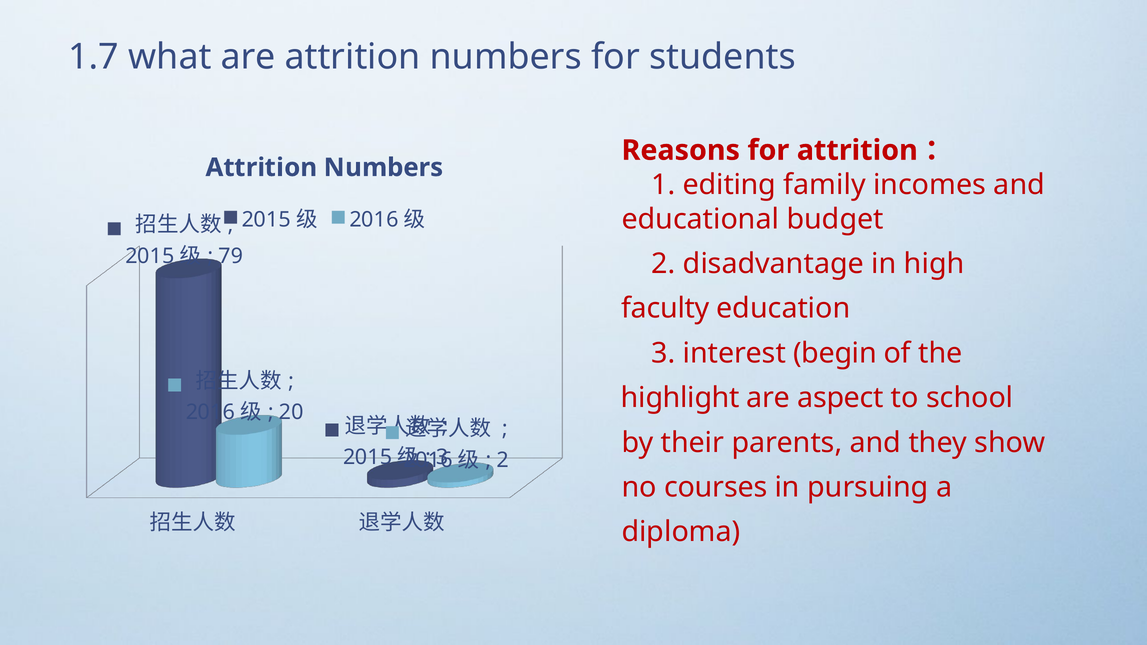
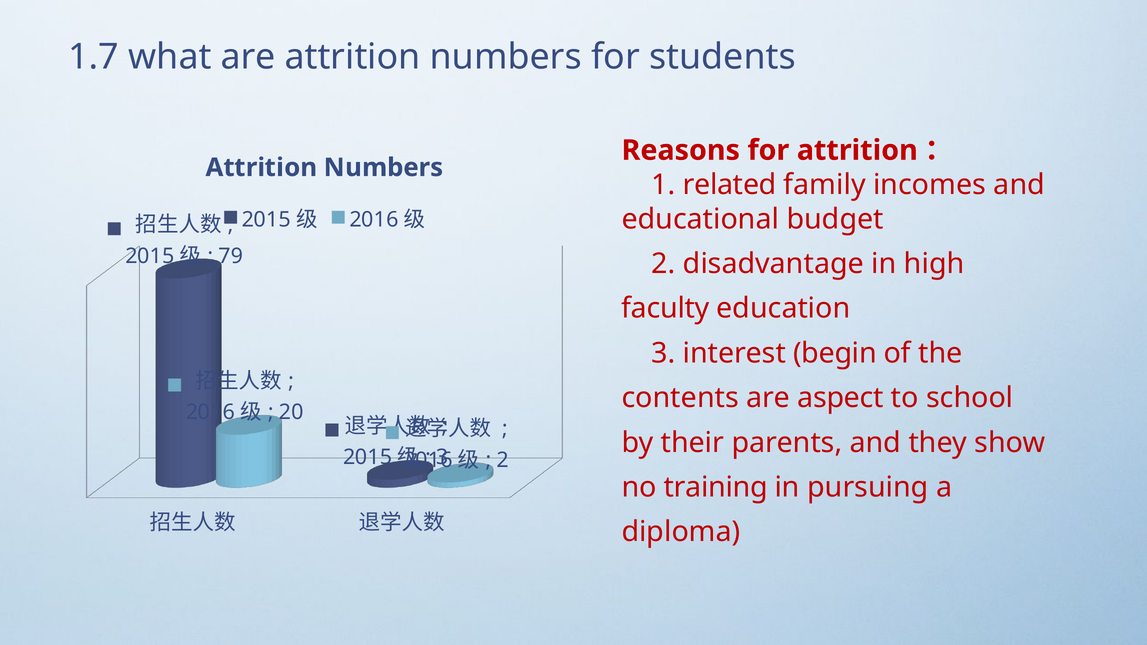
editing: editing -> related (730, 185)
highlight: highlight -> contents (680, 398)
courses: courses -> training (716, 488)
